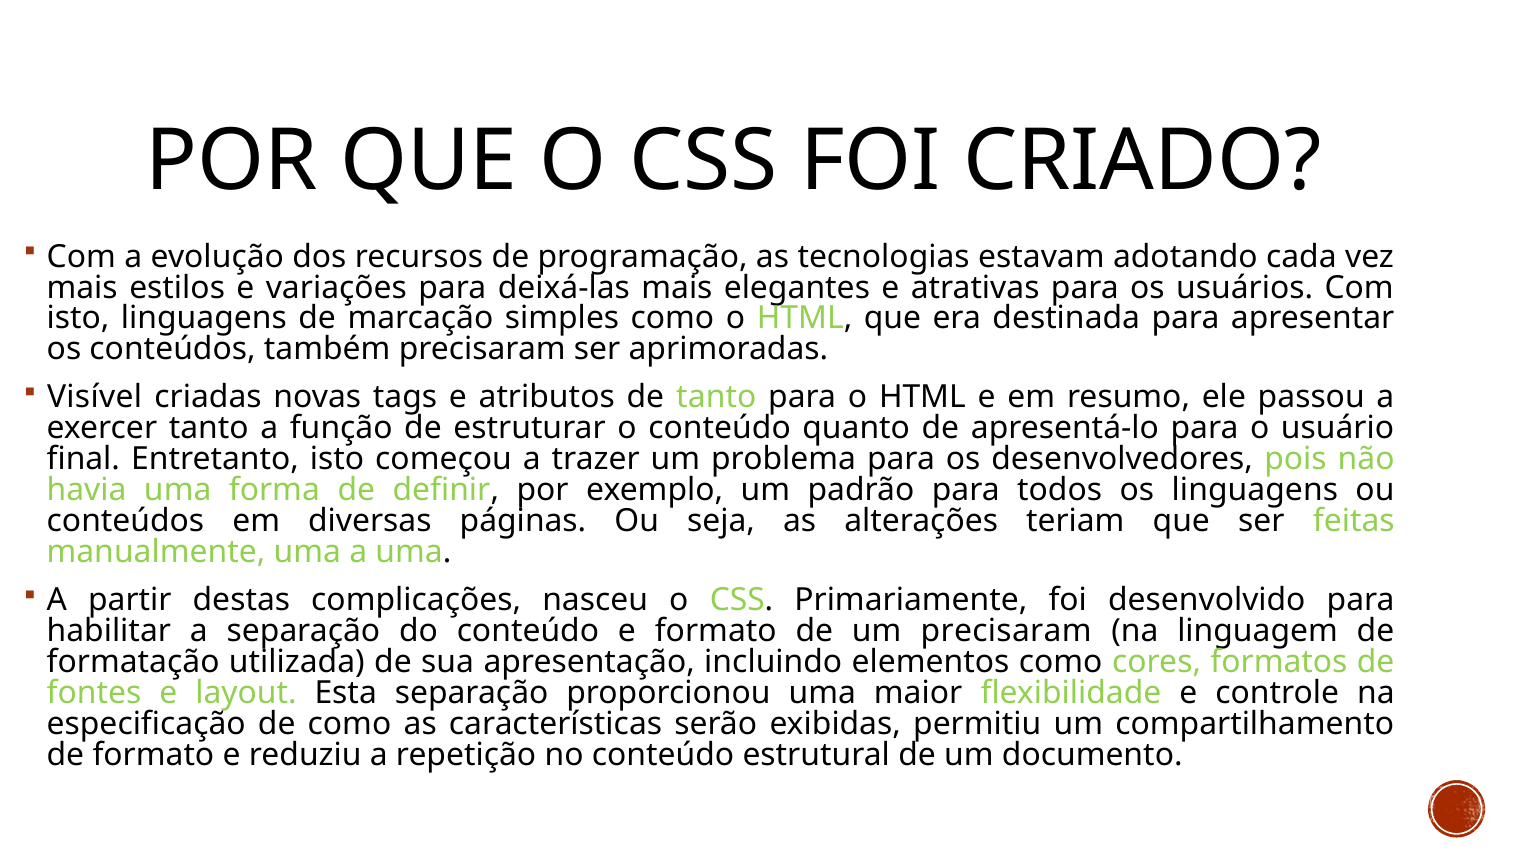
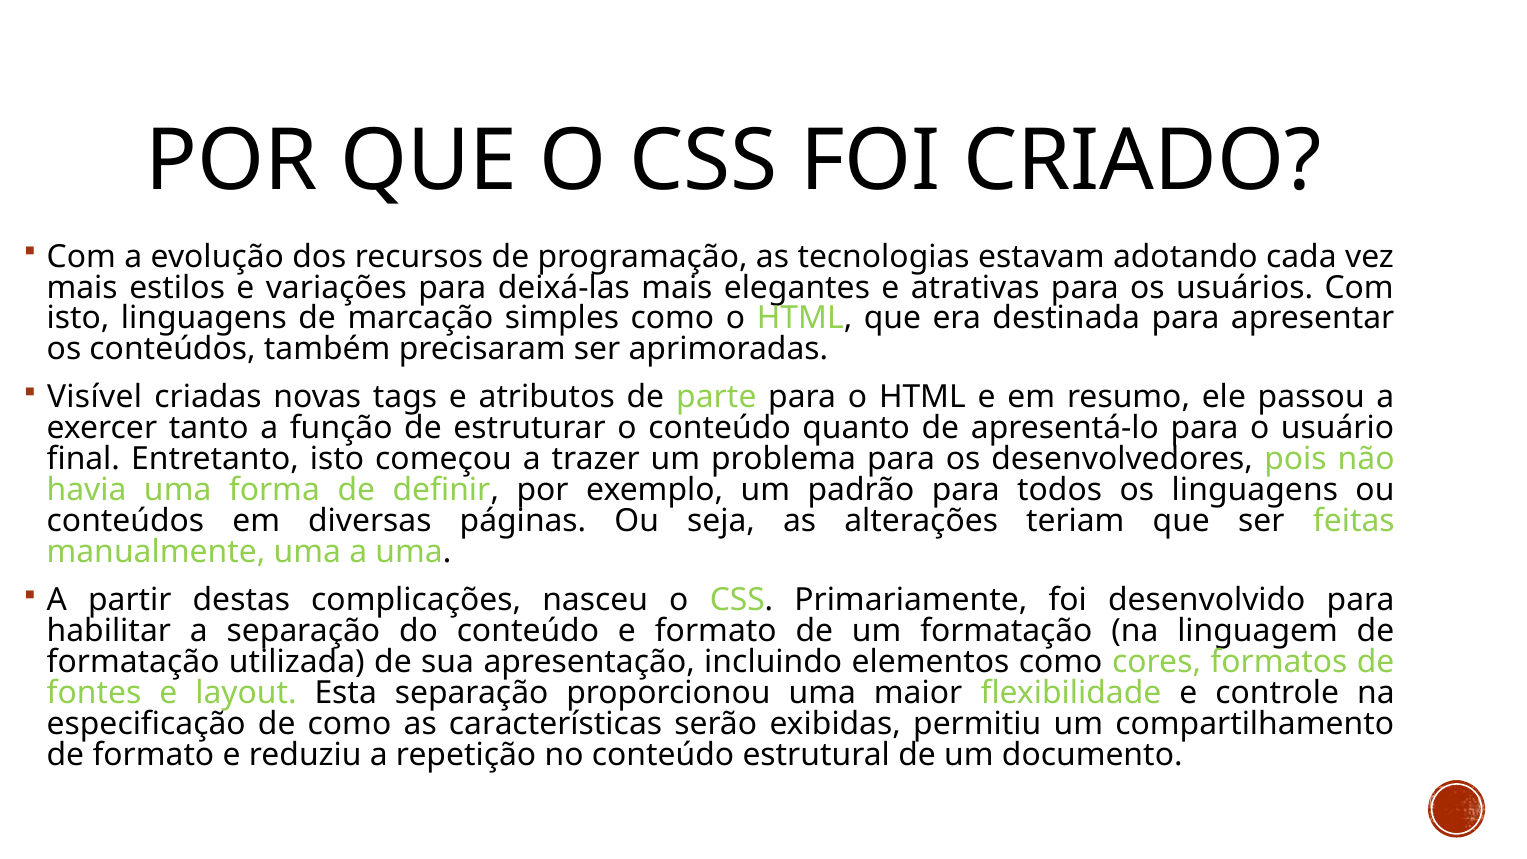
de tanto: tanto -> parte (716, 397)
um precisaram: precisaram -> formatação (1006, 631)
